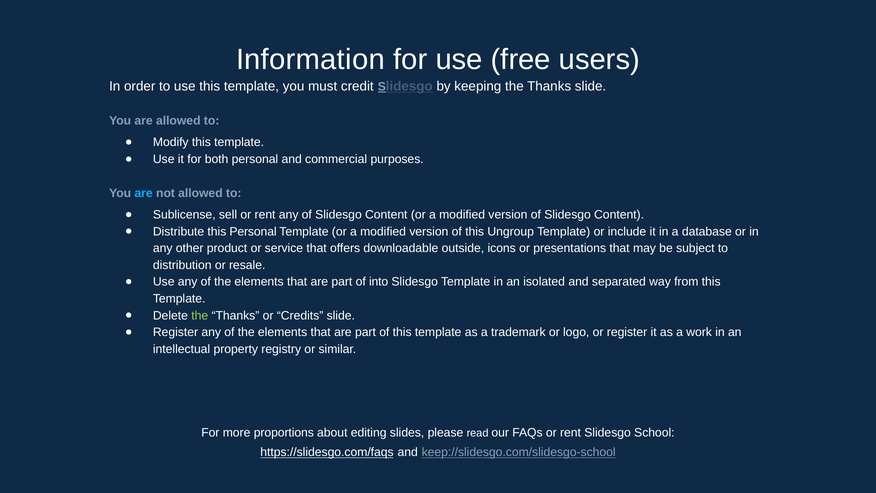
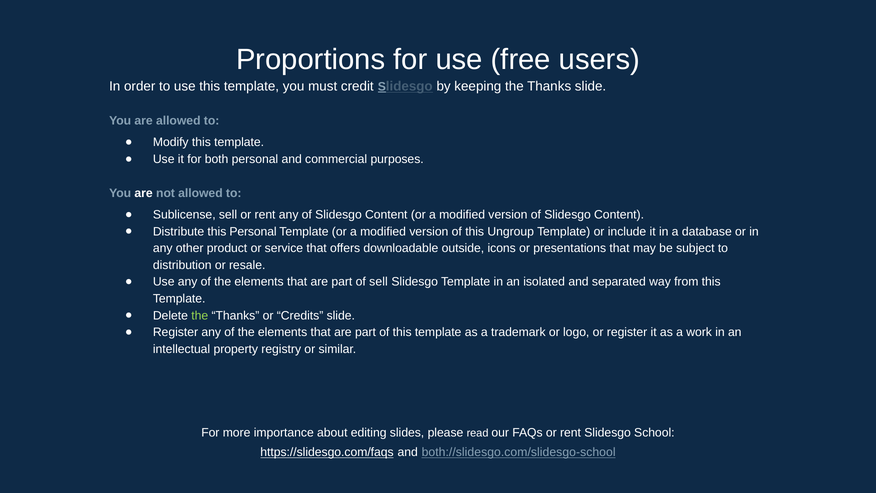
Information: Information -> Proportions (311, 59)
are colour: light blue -> white (144, 193)
of into: into -> sell (379, 282)
proportions: proportions -> importance (284, 432)
keep://slidesgo.com/slidesgo-school: keep://slidesgo.com/slidesgo-school -> both://slidesgo.com/slidesgo-school (519, 452)
